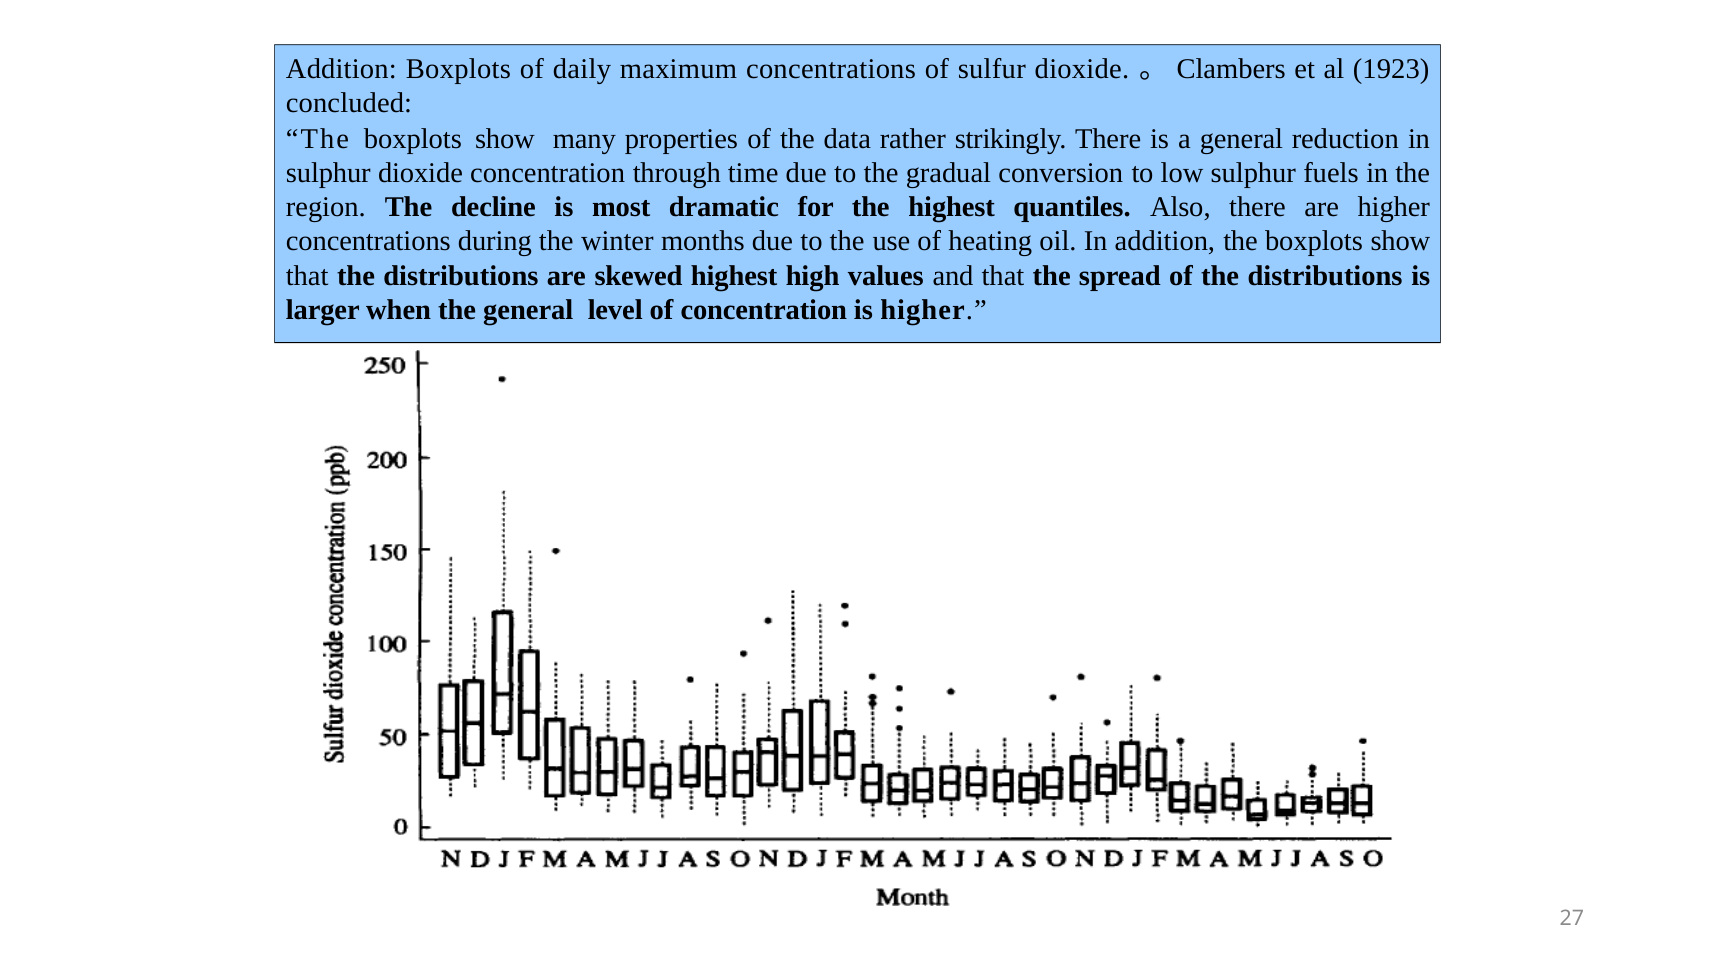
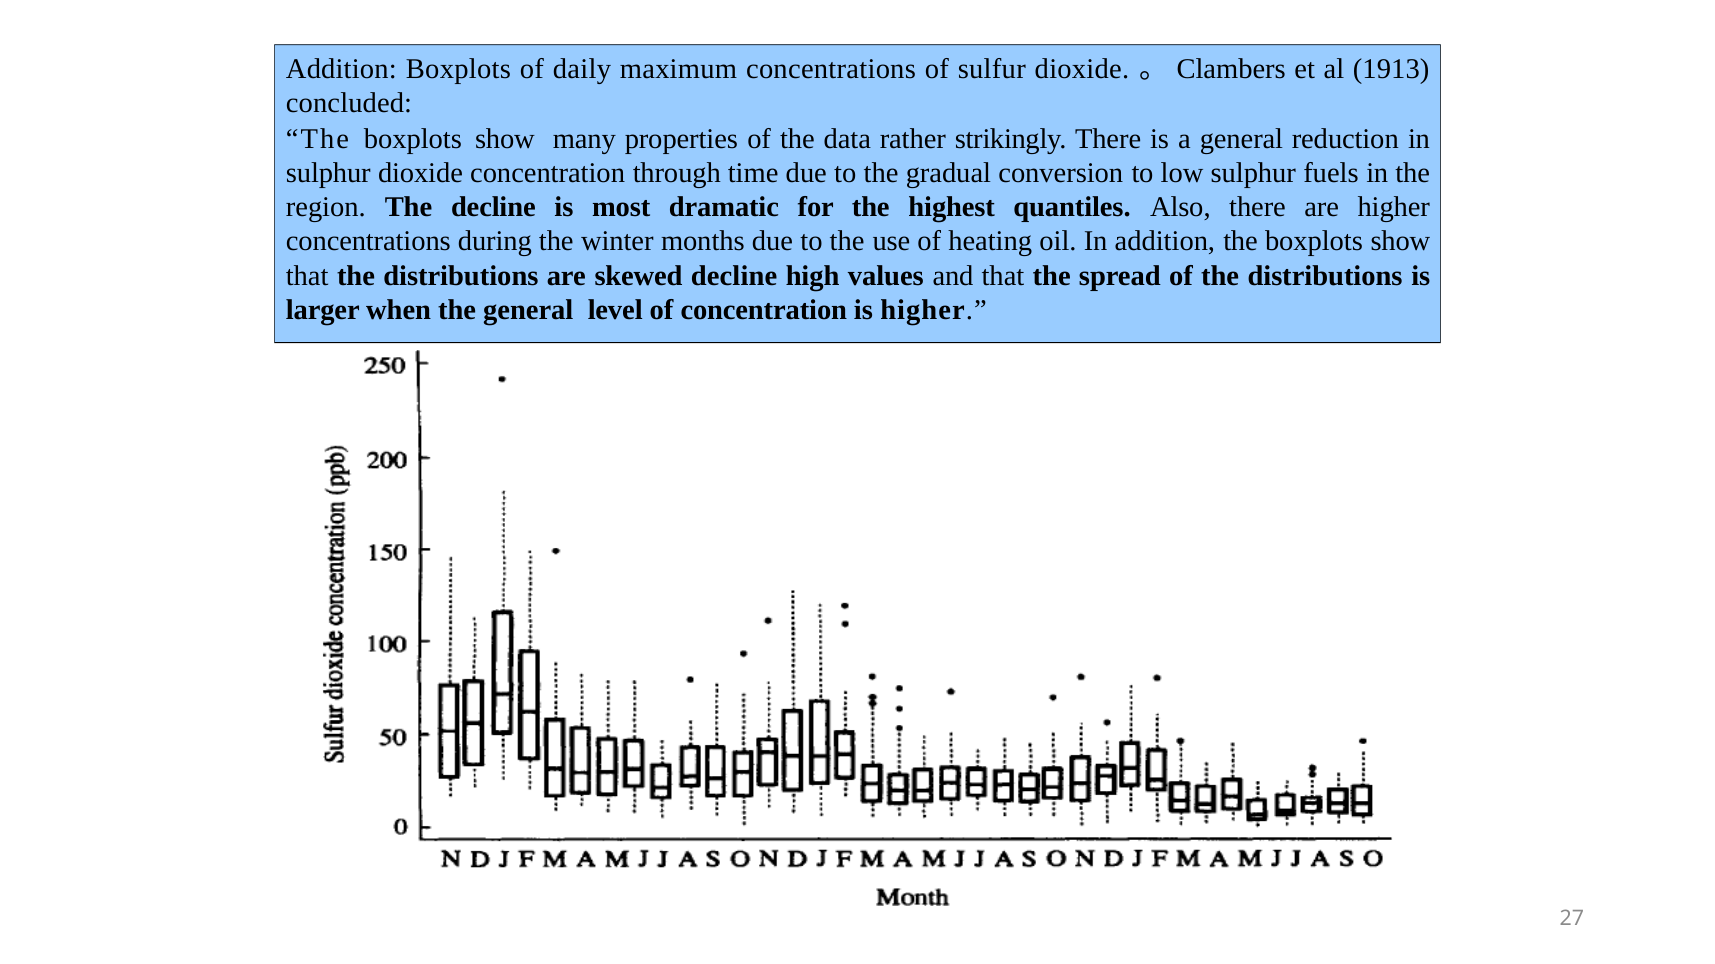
1923: 1923 -> 1913 (1391, 69)
skewed highest: highest -> decline (734, 276)
